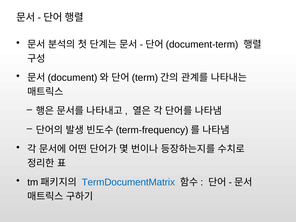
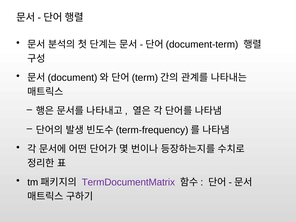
TermDocumentMatrix colour: blue -> purple (128, 182)
